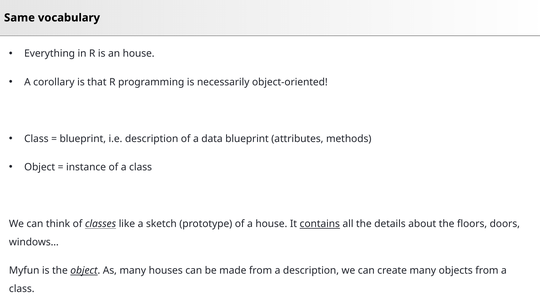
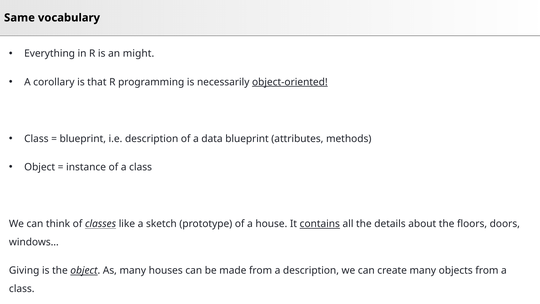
an house: house -> might (139, 54)
object-oriented underline: none -> present (290, 82)
Myfun: Myfun -> Giving (24, 270)
